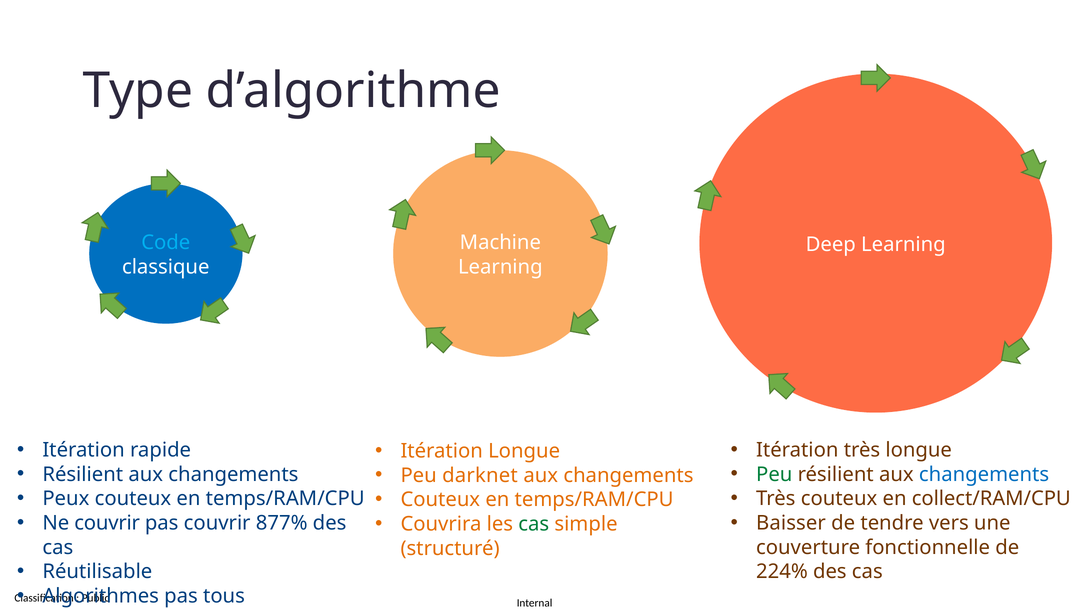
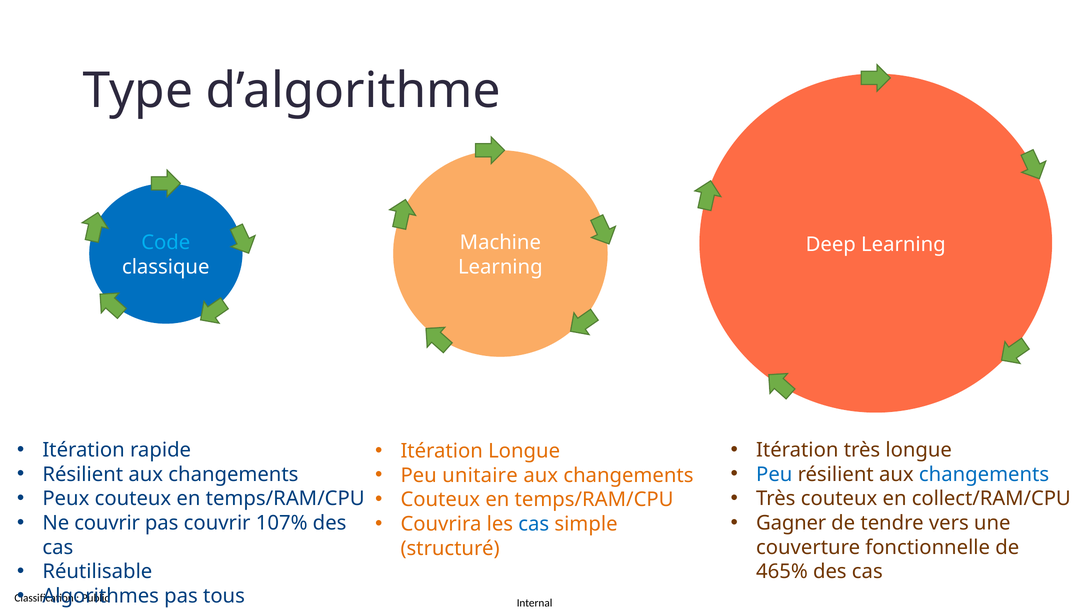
Peu colour: green -> blue (774, 474)
darknet: darknet -> unitaire (480, 476)
877%: 877% -> 107% (282, 523)
Baisser: Baisser -> Gagner (791, 523)
cas colour: green -> blue (534, 524)
224%: 224% -> 465% (782, 572)
